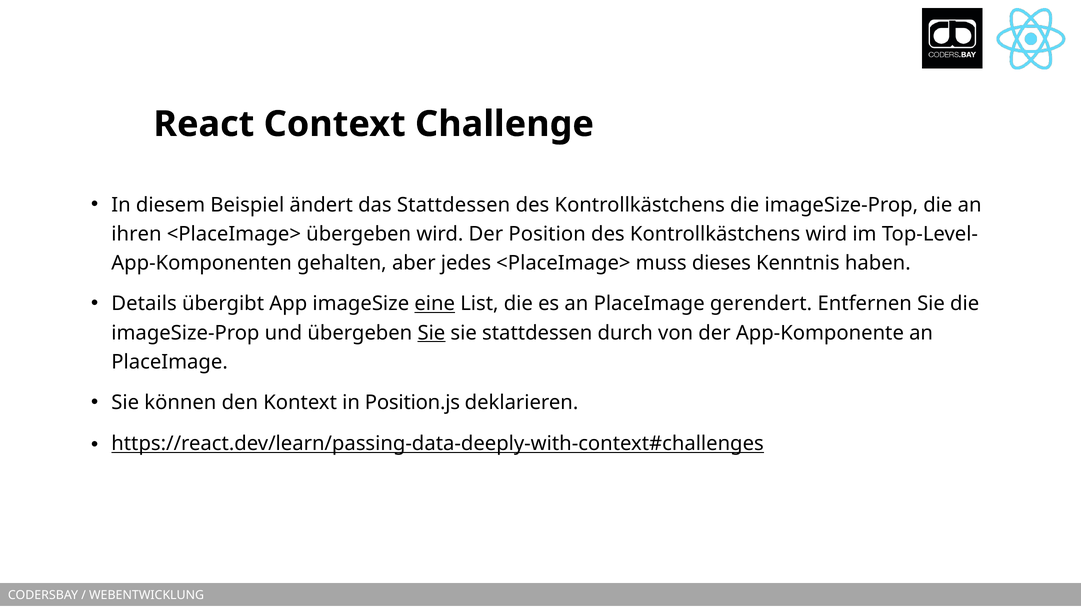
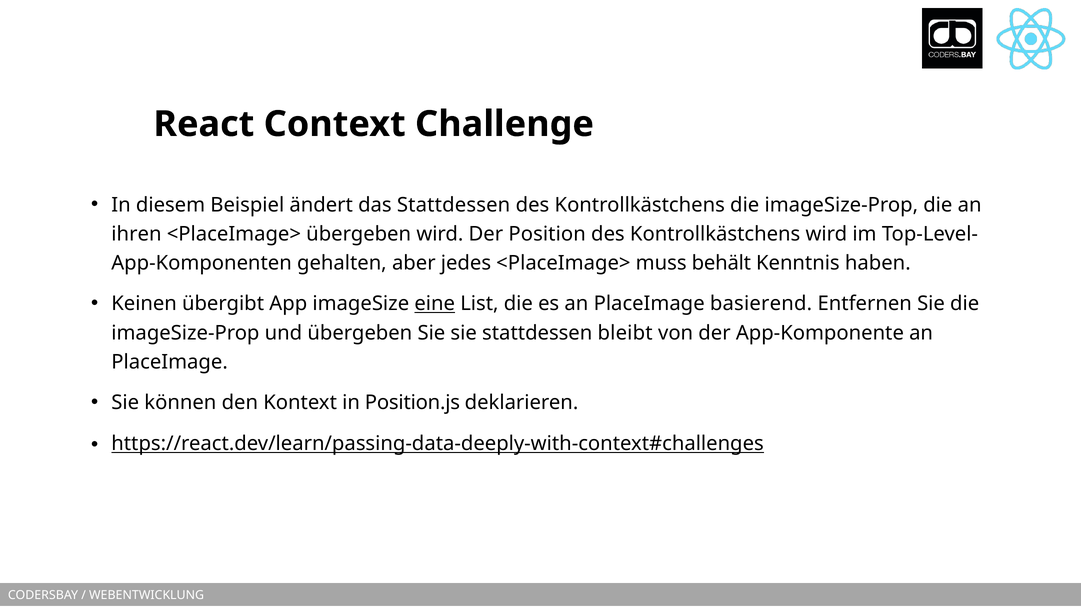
dieses: dieses -> behält (721, 263)
Details: Details -> Keinen (144, 304)
gerendert: gerendert -> basierend (761, 304)
Sie underline: present -> none (431, 333)
durch: durch -> bleibt (625, 333)
